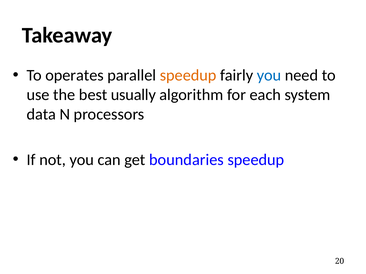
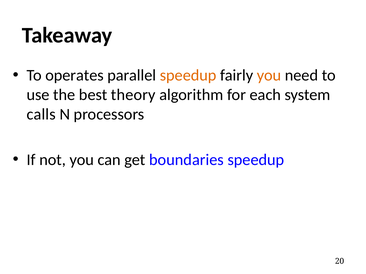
you colour: blue -> orange (269, 75)
usually: usually -> theory (133, 95)
data: data -> calls (41, 114)
